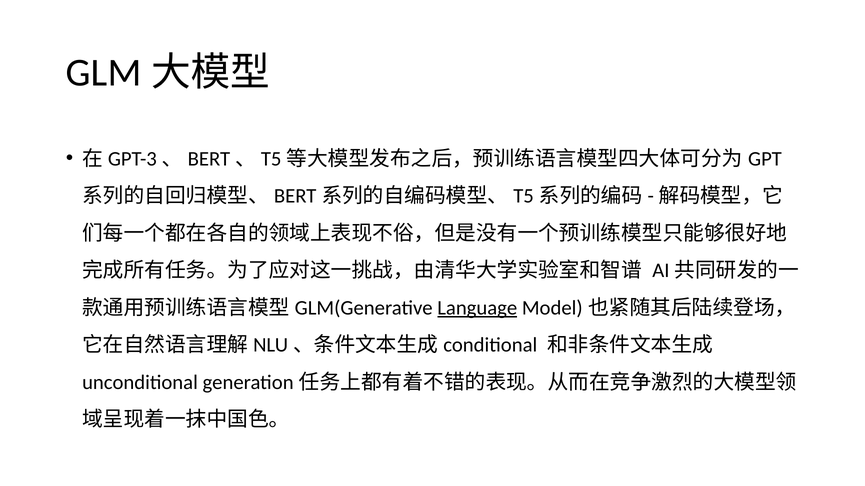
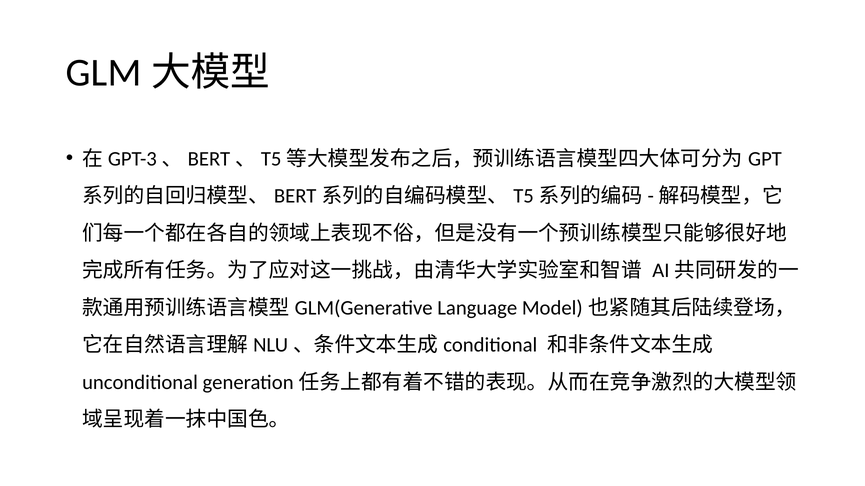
Language underline: present -> none (477, 308)
